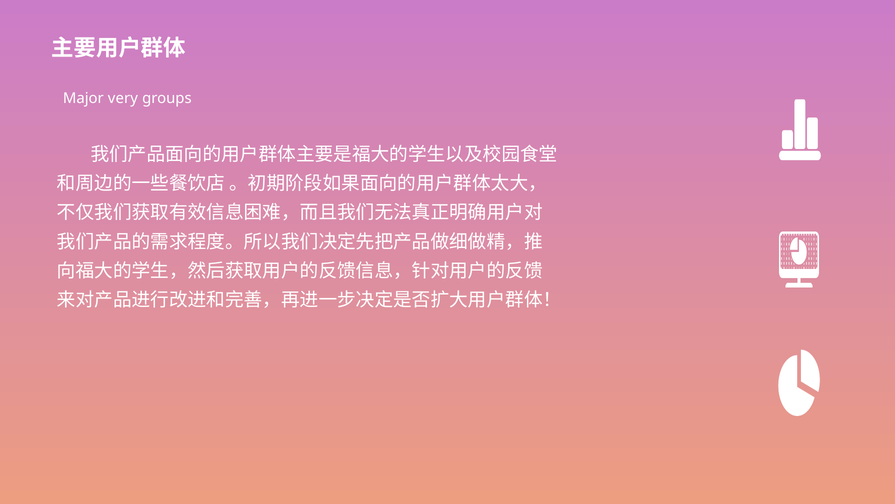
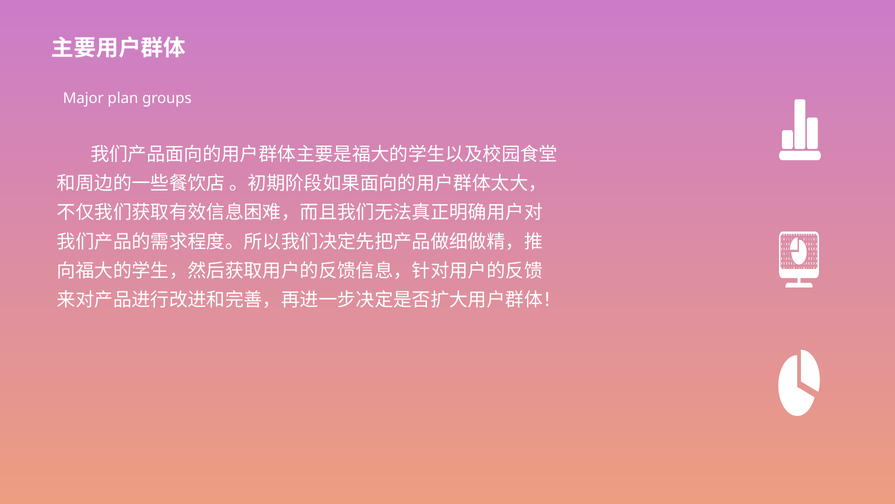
very: very -> plan (123, 98)
